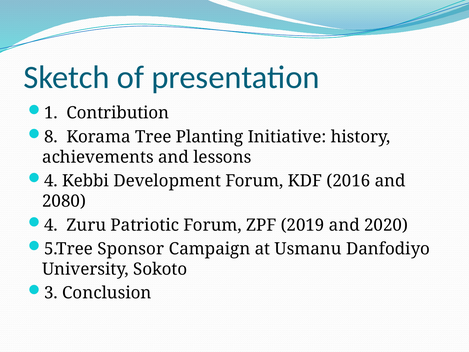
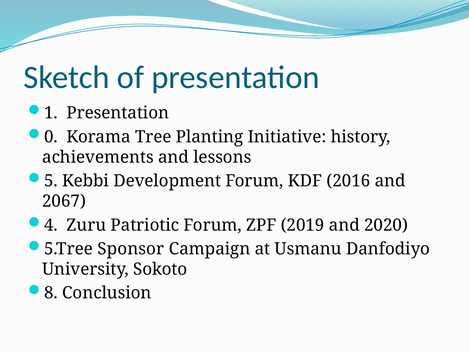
1 Contribution: Contribution -> Presentation (118, 113)
8: 8 -> 0 (51, 137)
4: 4 -> 5 (51, 181)
2080: 2080 -> 2067 (64, 201)
3: 3 -> 8 (51, 293)
